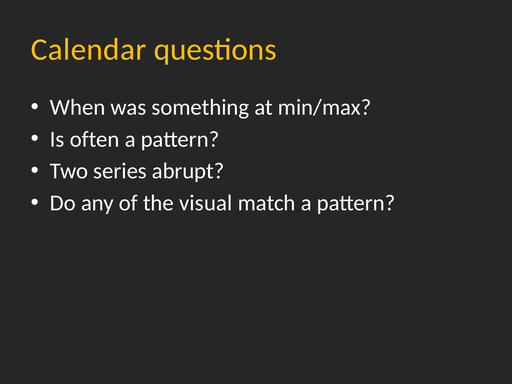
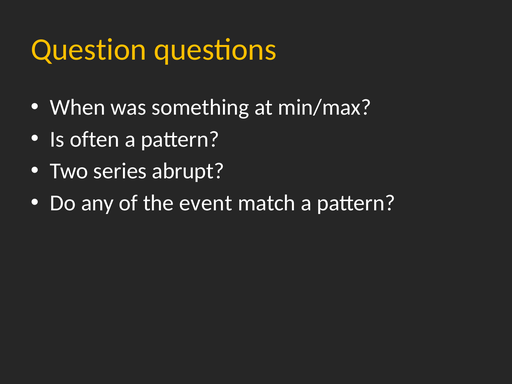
Calendar: Calendar -> Question (89, 50)
visual: visual -> event (206, 203)
